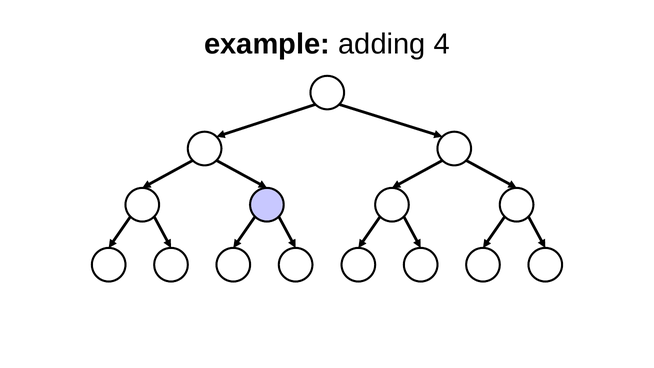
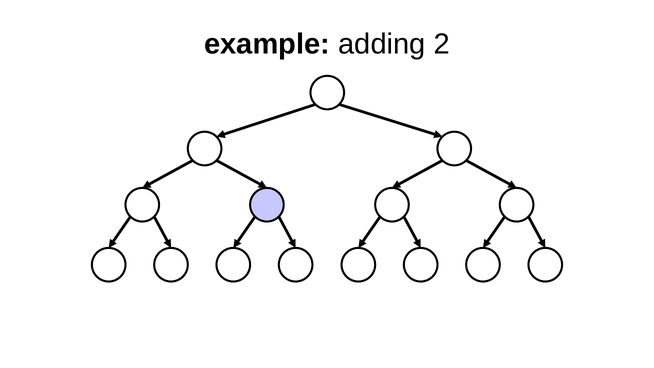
adding 4: 4 -> 2 (442, 44)
